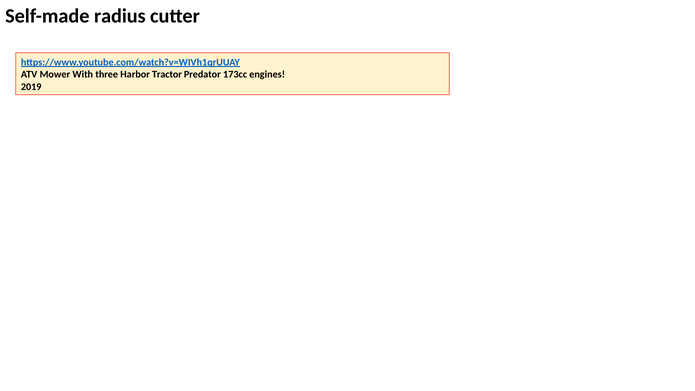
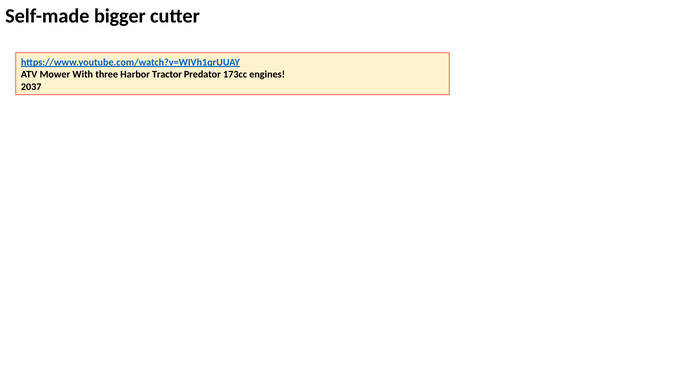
radius: radius -> bigger (120, 16)
2019: 2019 -> 2037 (31, 87)
